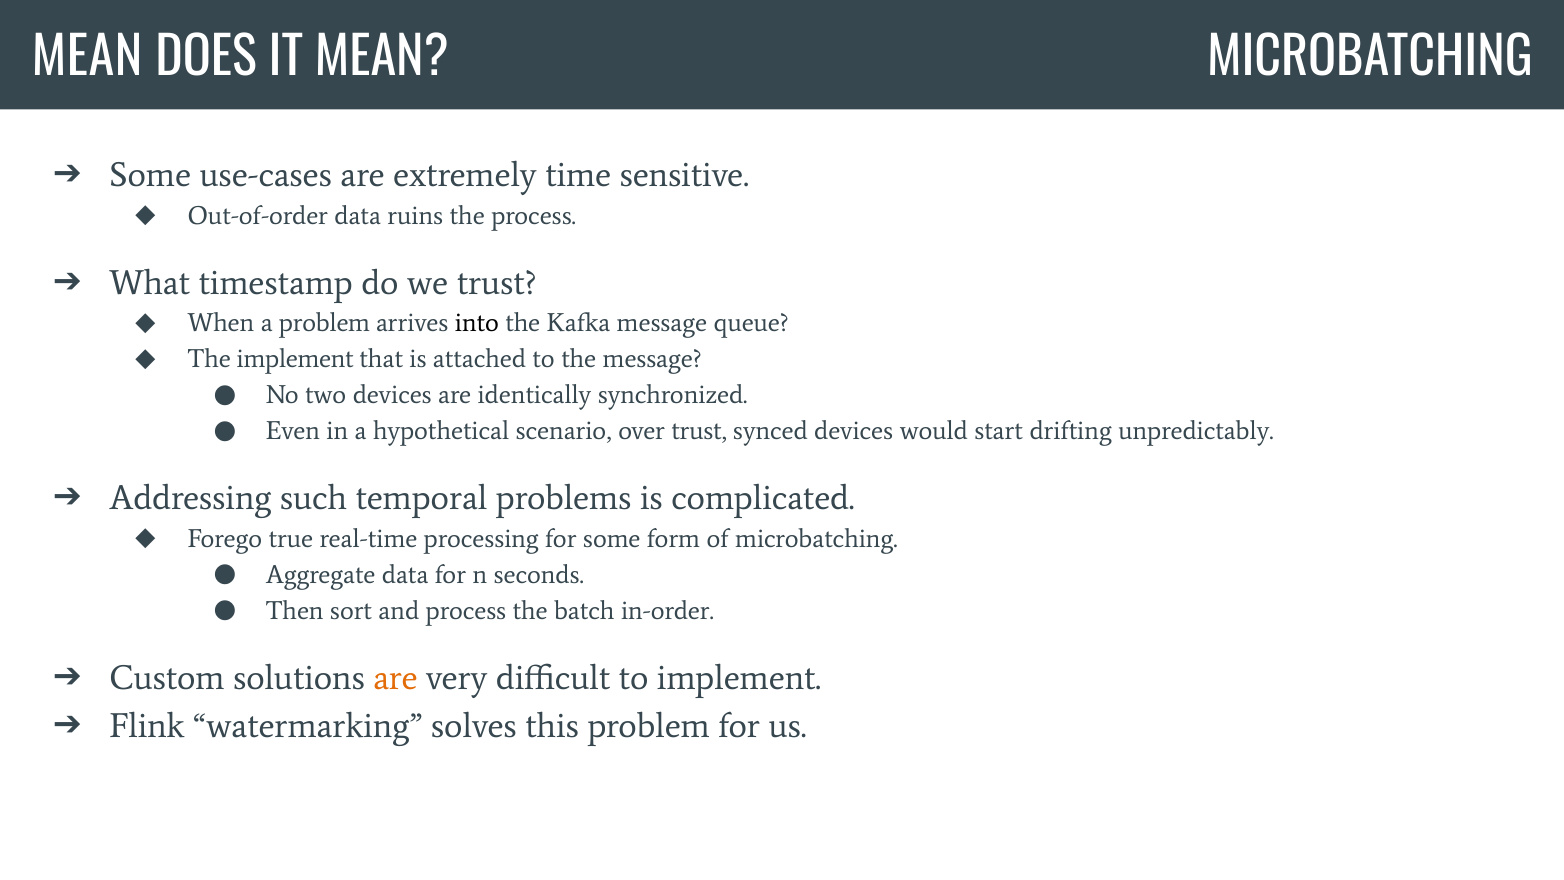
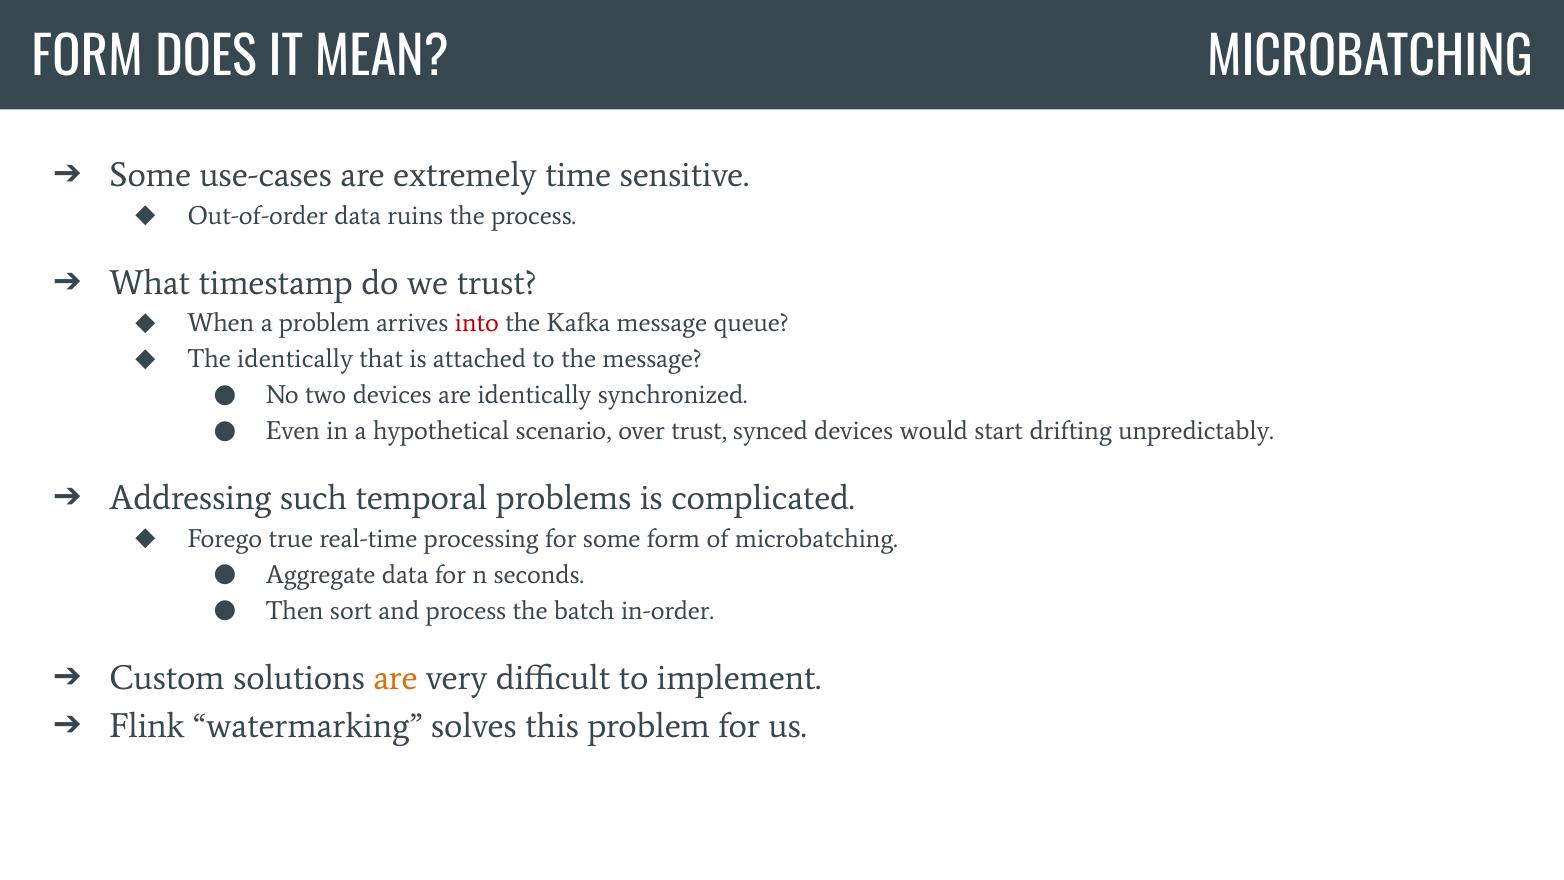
MEAN: MEAN -> FORM (87, 58)
into colour: black -> red (477, 323)
The implement: implement -> identically (295, 359)
